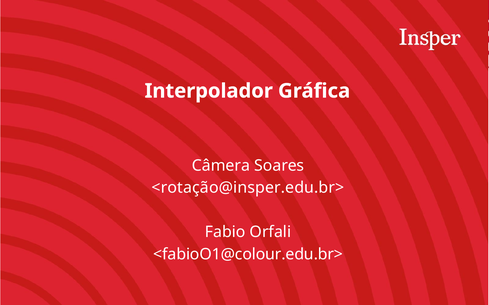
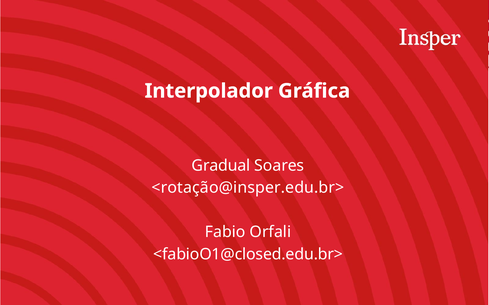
Câmera: Câmera -> Gradual (221, 166)
<fabioO1@colour.edu.br>: <fabioO1@colour.edu.br> -> <fabioO1@closed.edu.br> (248, 255)
